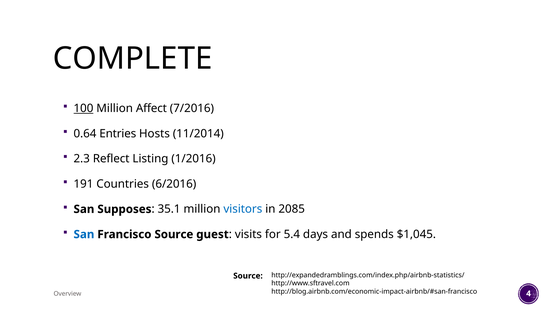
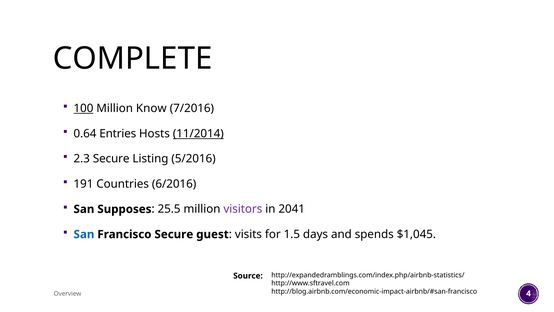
Affect: Affect -> Know (151, 108)
11/2014 underline: none -> present (198, 133)
2.3 Reflect: Reflect -> Secure (111, 159)
1/2016: 1/2016 -> 5/2016 (194, 159)
35.1: 35.1 -> 25.5 (169, 209)
visitors colour: blue -> purple (243, 209)
2085: 2085 -> 2041 (292, 209)
Francisco Source: Source -> Secure (174, 234)
5.4: 5.4 -> 1.5 (292, 234)
